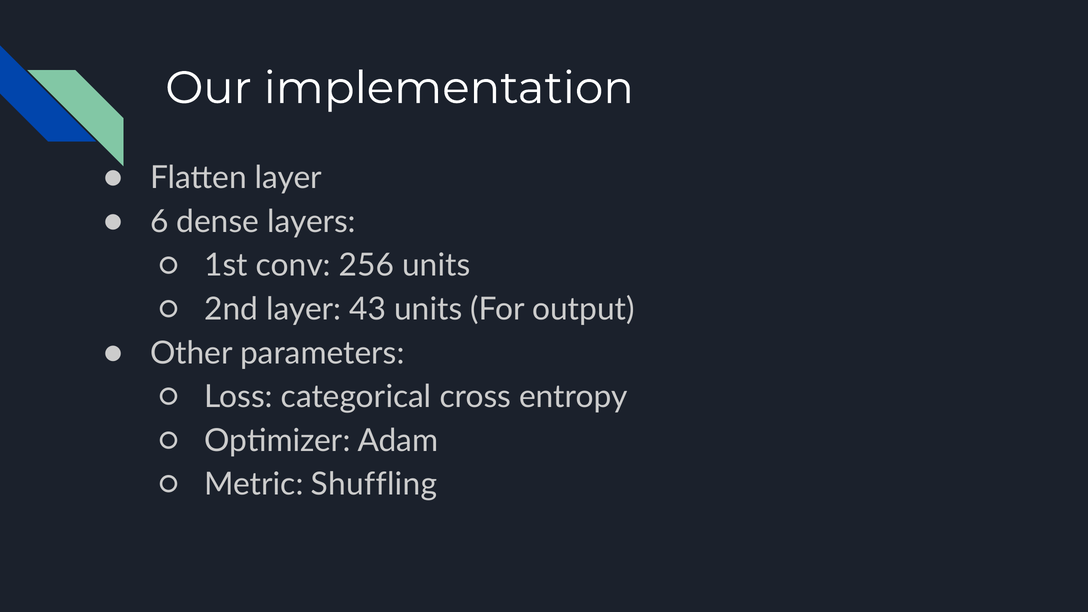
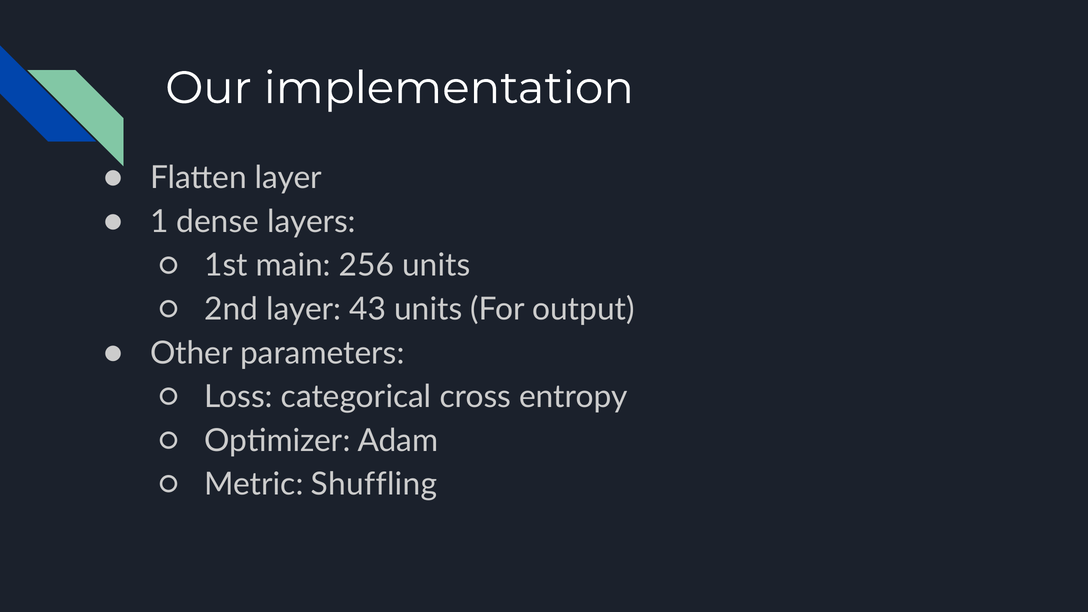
6: 6 -> 1 (159, 222)
conv: conv -> main (293, 266)
